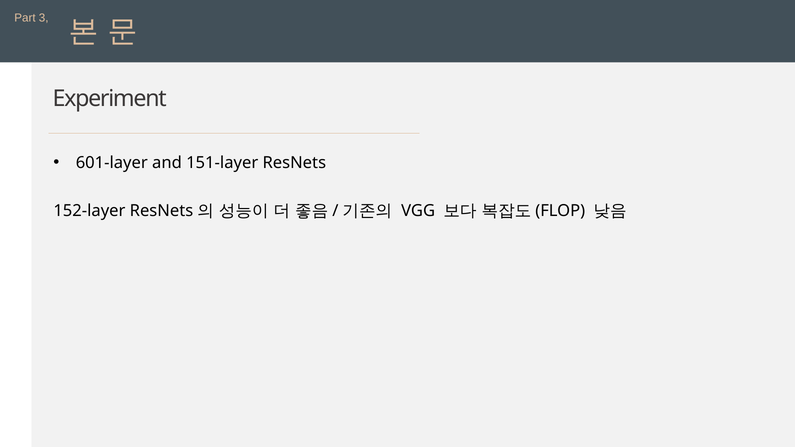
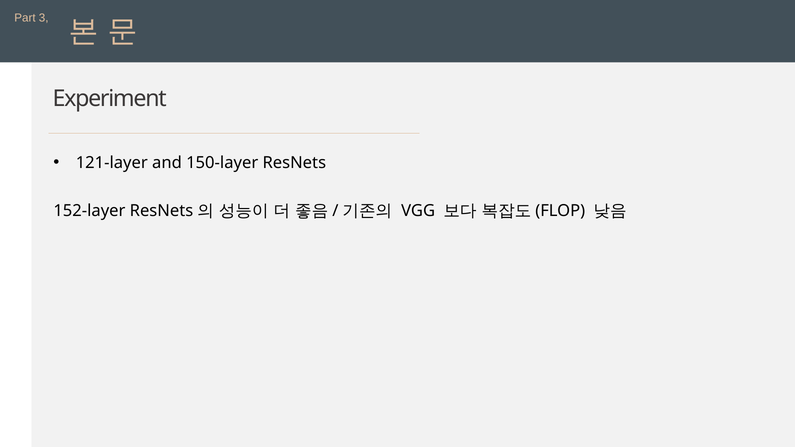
601-layer: 601-layer -> 121-layer (112, 163)
151-layer: 151-layer -> 150-layer (222, 163)
